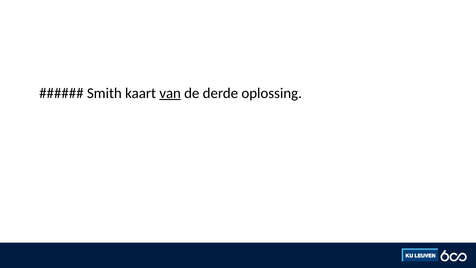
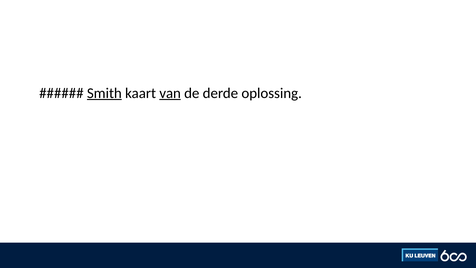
Smith underline: none -> present (104, 93)
